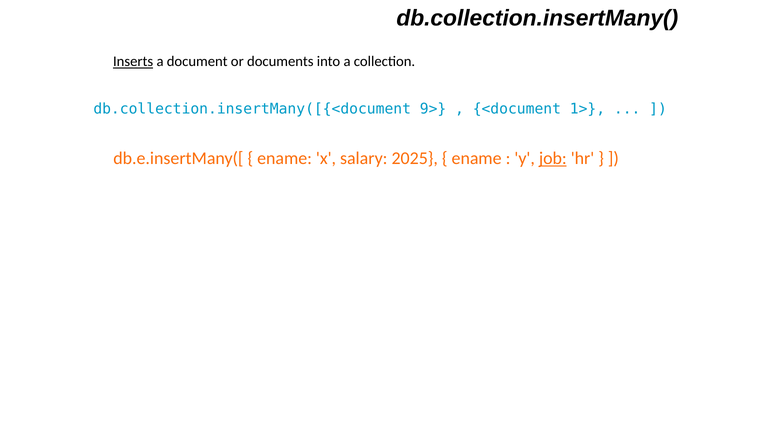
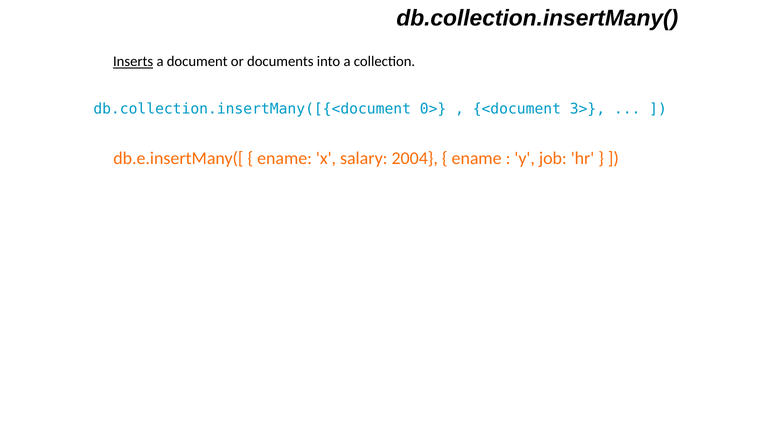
9>: 9> -> 0> (433, 109)
1>: 1> -> 3> (587, 109)
2025: 2025 -> 2004 (415, 158)
job underline: present -> none (553, 158)
